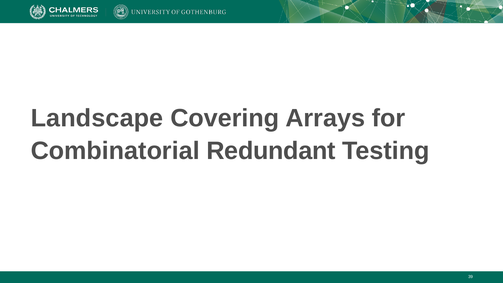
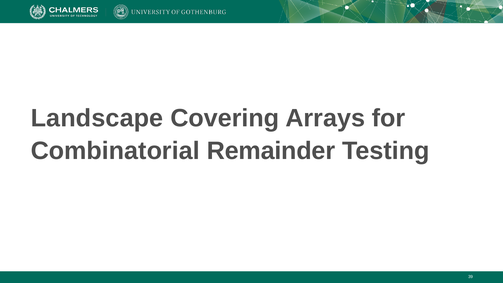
Redundant: Redundant -> Remainder (271, 151)
